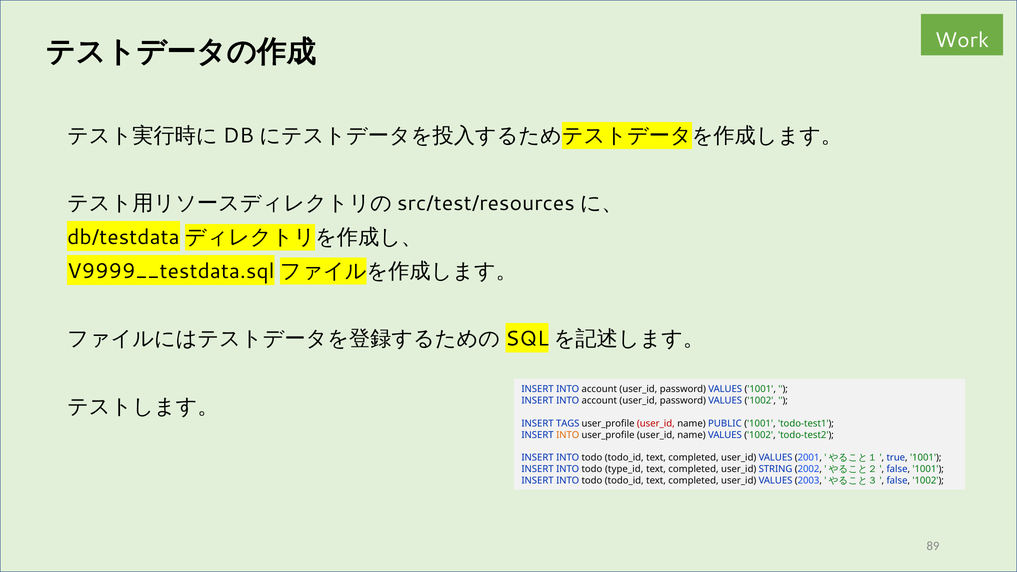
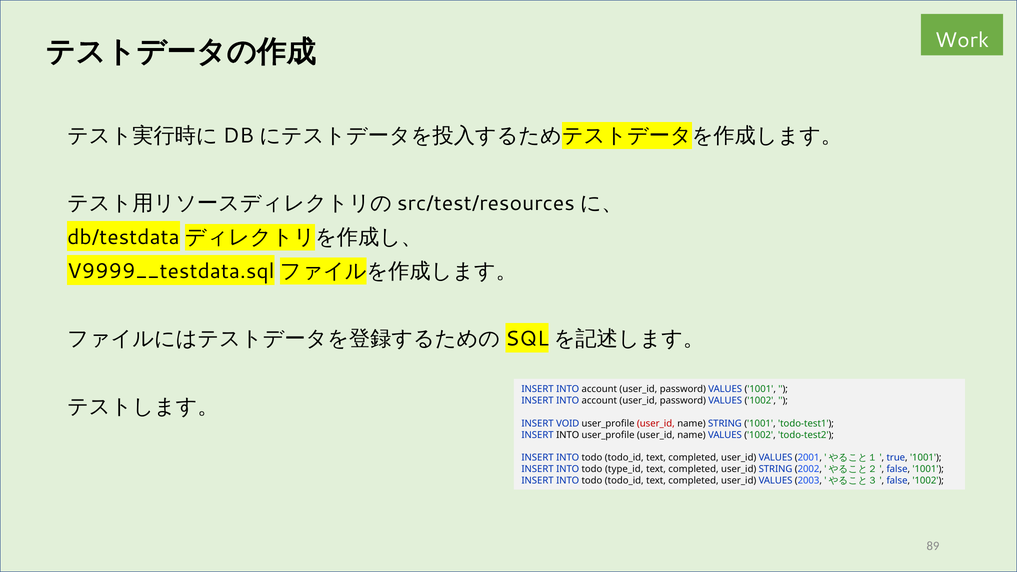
TAGS: TAGS -> VOID (568, 423)
name PUBLIC: PUBLIC -> STRING (725, 423)
INTO colour: orange -> black (568, 435)
